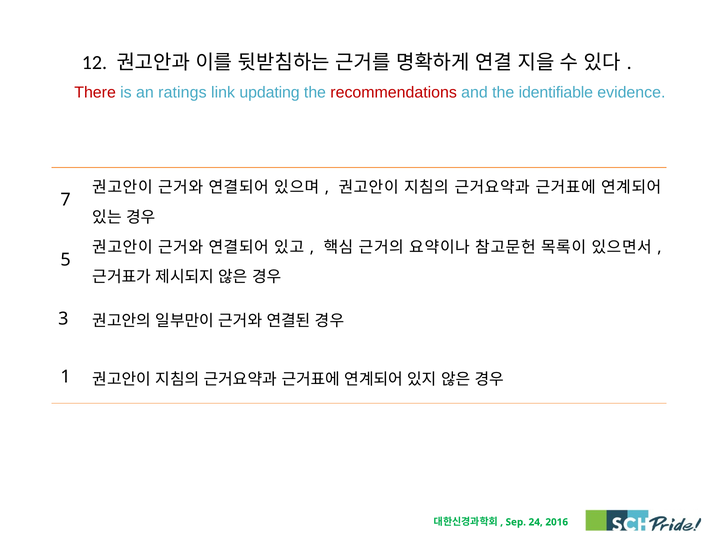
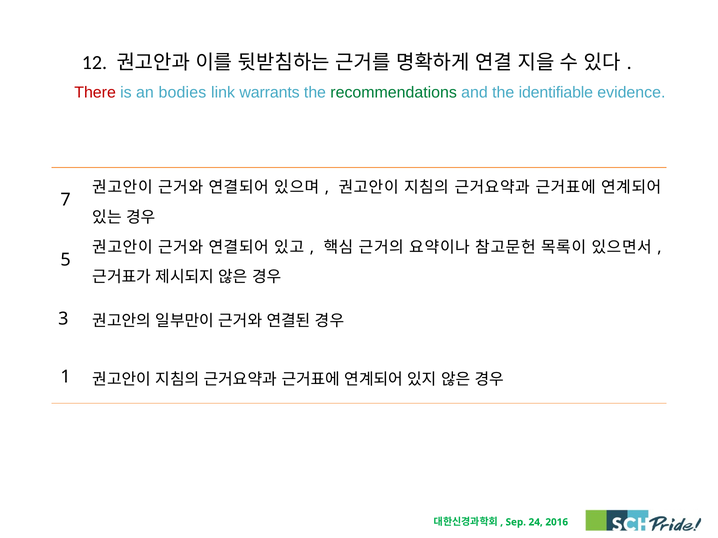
ratings: ratings -> bodies (182, 93)
updating: updating -> warrants (270, 93)
recommendations colour: red -> green (394, 93)
